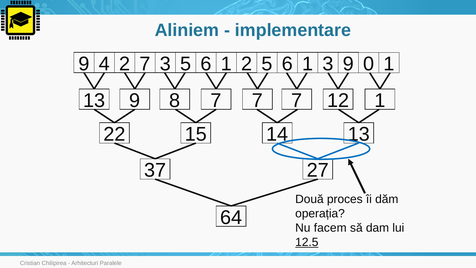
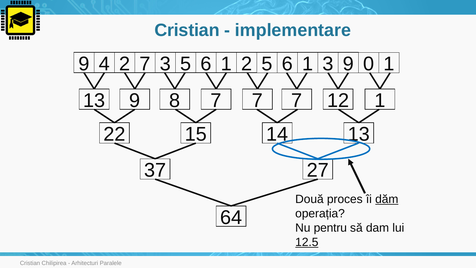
Aliniem: Aliniem -> Cristian (187, 30)
dăm underline: none -> present (387, 199)
facem: facem -> pentru (330, 228)
